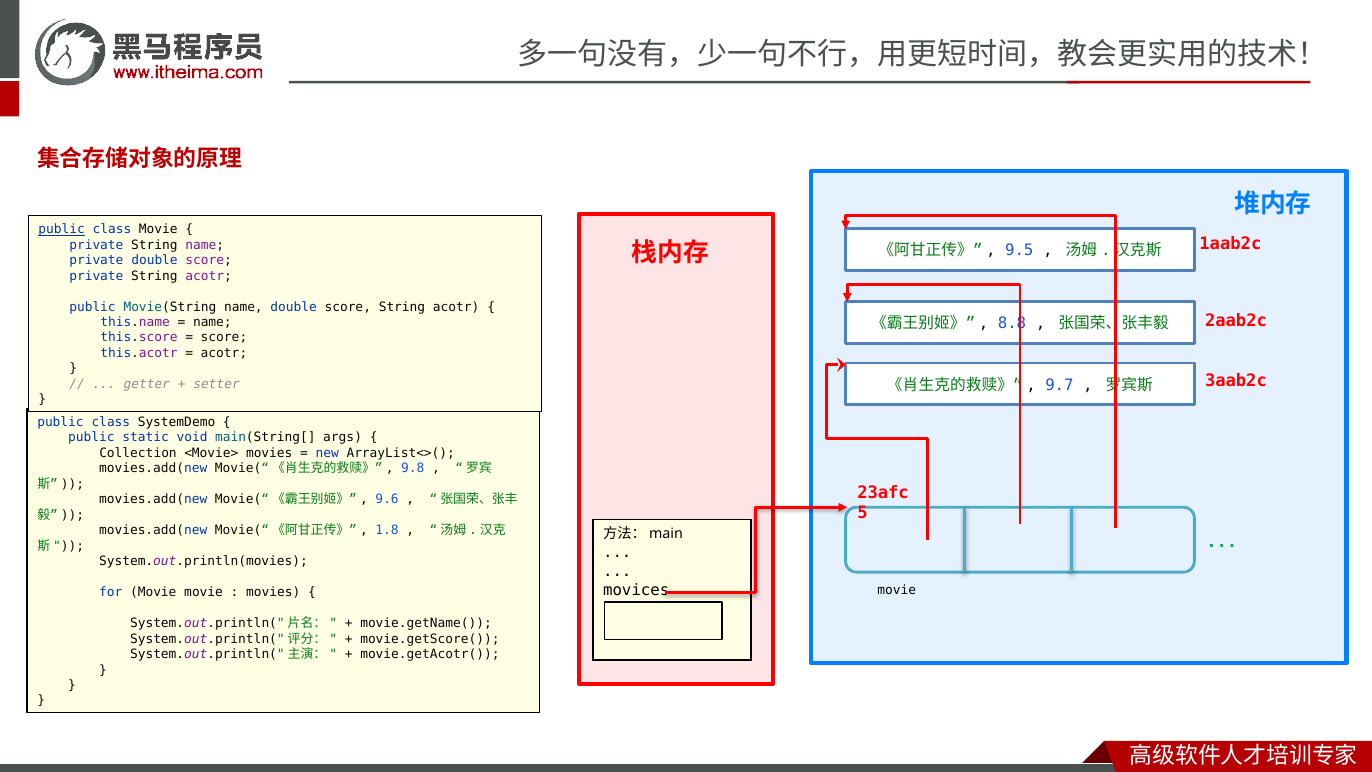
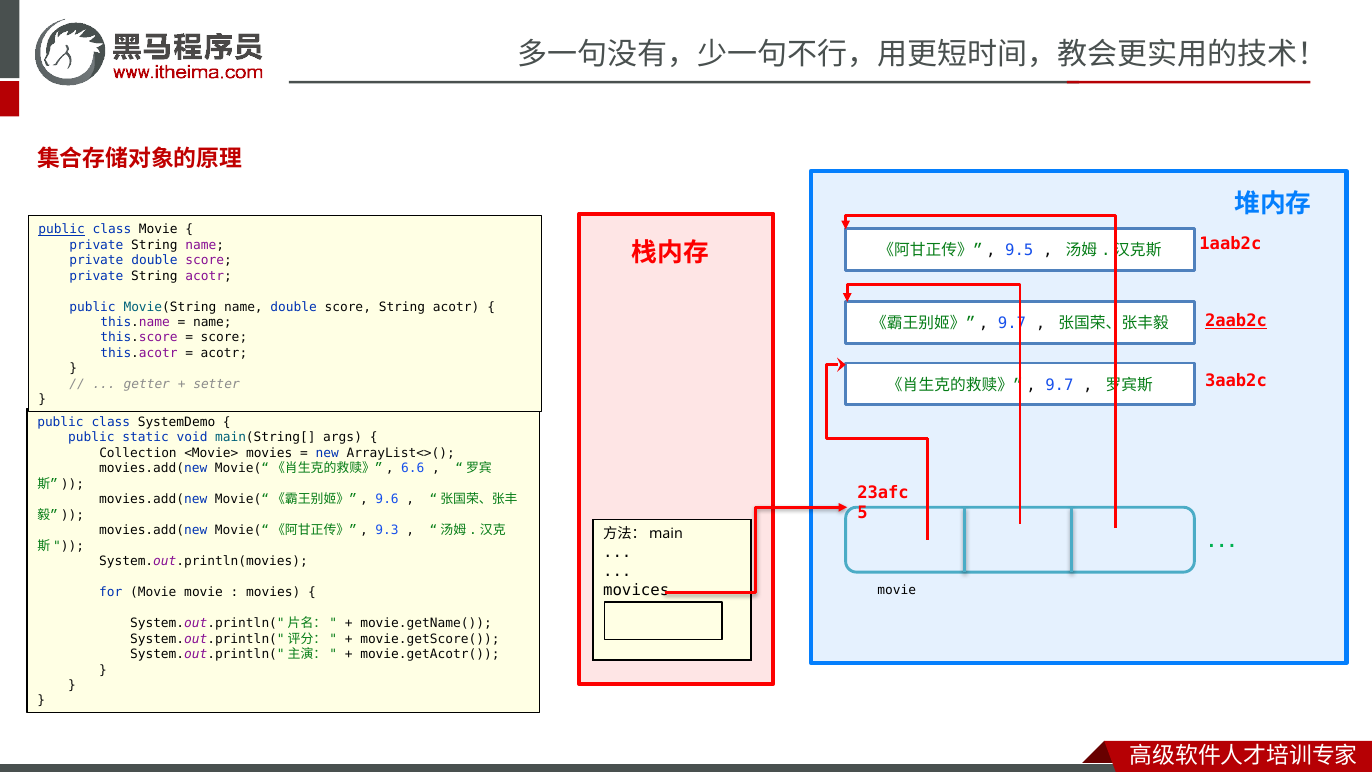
2aab2c underline: none -> present (1236, 321)
8.8: 8.8 -> 9.7 (1012, 324)
9.8: 9.8 -> 6.6 (413, 468)
1.8: 1.8 -> 9.3 (387, 530)
